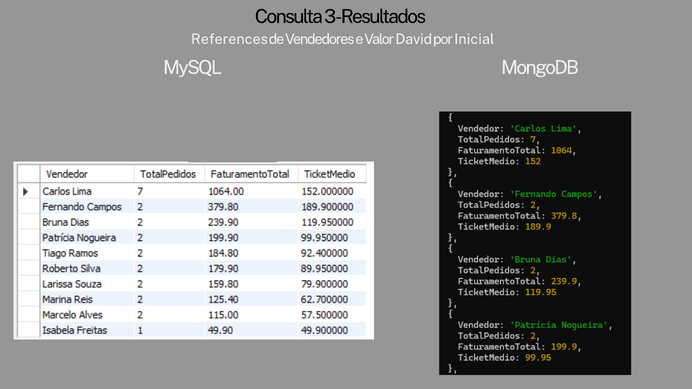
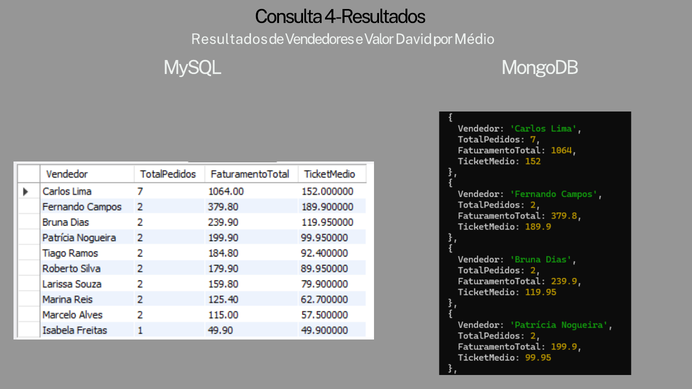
3: 3 -> 4 (330, 17)
References: References -> Resultados (229, 39)
Inicial: Inicial -> Médio (474, 39)
